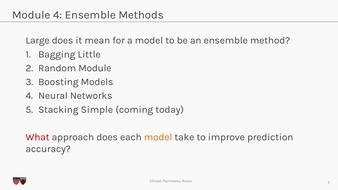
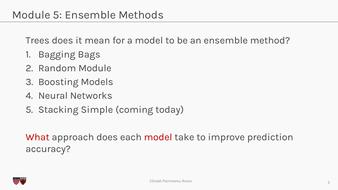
Module 4: 4 -> 5 (58, 15)
Large: Large -> Trees (38, 41)
Little: Little -> Bags (89, 54)
model colour: orange -> red (158, 137)
